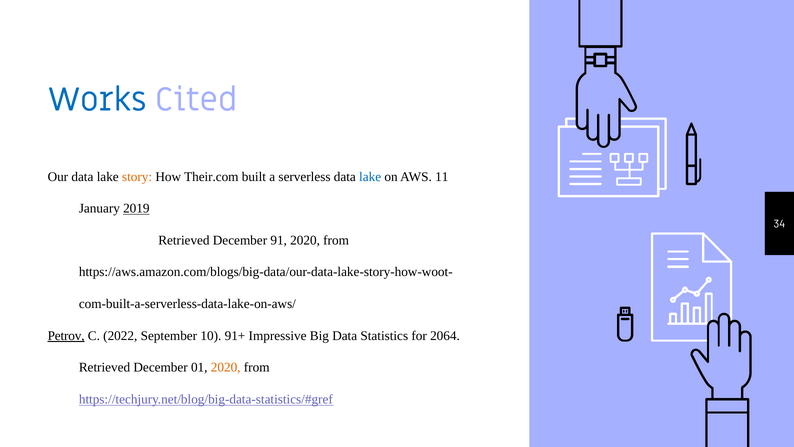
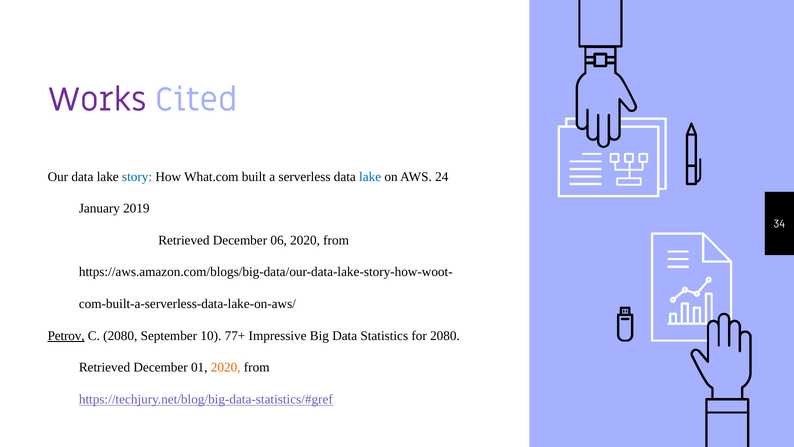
Works colour: blue -> purple (97, 100)
story colour: orange -> blue (137, 177)
Their.com: Their.com -> What.com (211, 177)
11: 11 -> 24 (442, 177)
2019 underline: present -> none (136, 208)
91: 91 -> 06 (279, 240)
C 2022: 2022 -> 2080 (120, 335)
91+: 91+ -> 77+ (235, 335)
for 2064: 2064 -> 2080 (445, 335)
